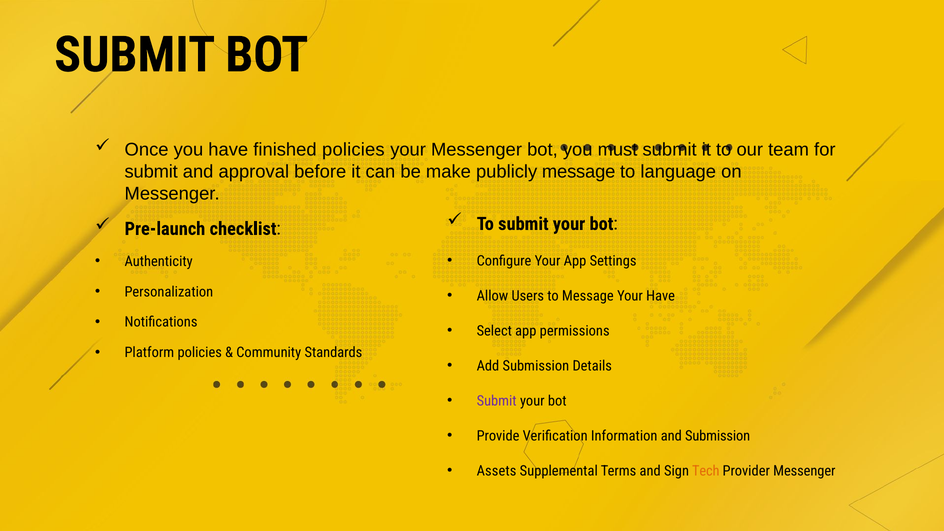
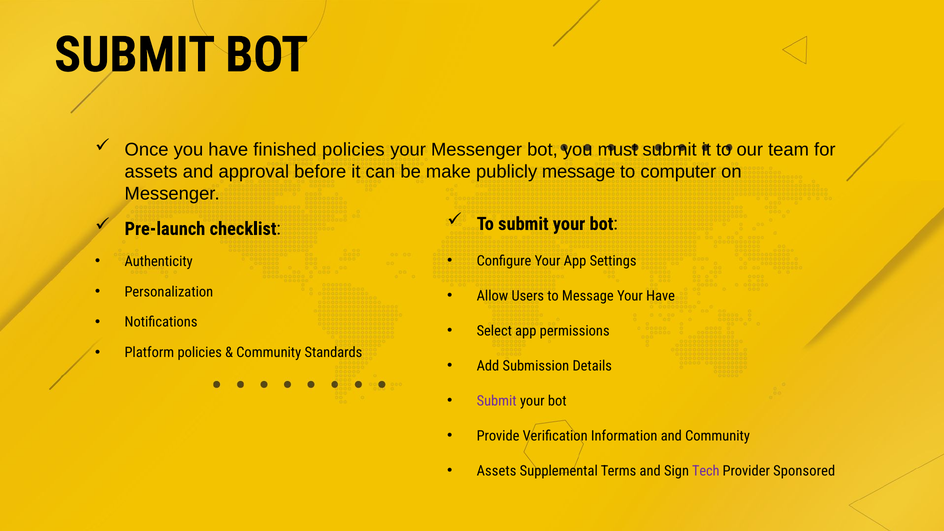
submit: submit -> assets (151, 172)
language: language -> computer (678, 172)
and Submission: Submission -> Community (718, 436)
Tech colour: orange -> purple (706, 471)
Provider Messenger: Messenger -> Sponsored (804, 471)
